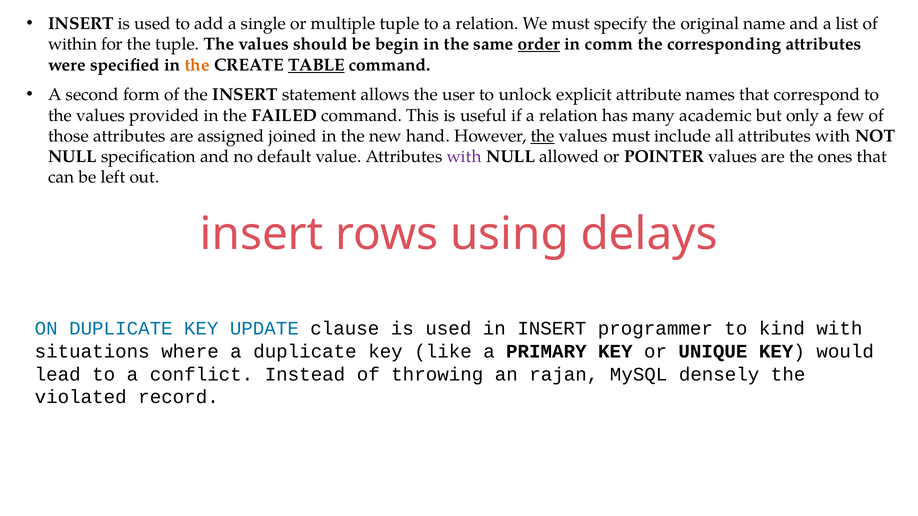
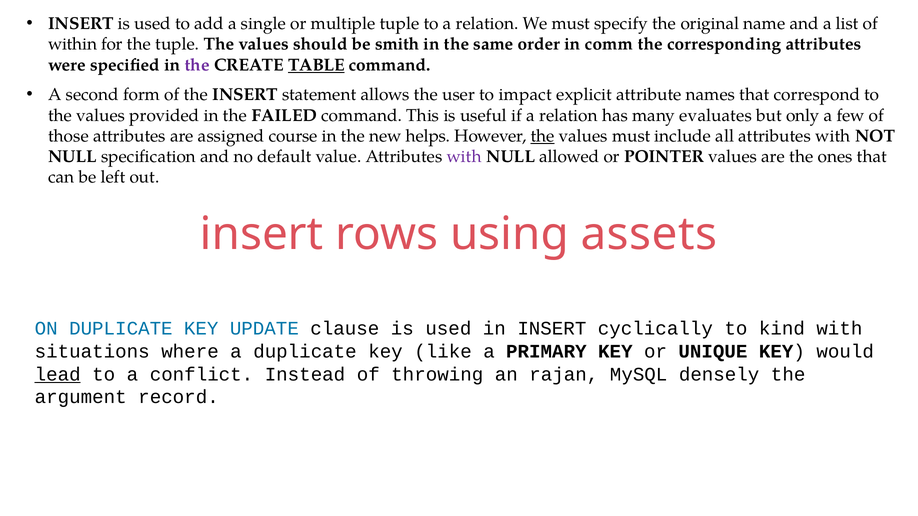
begin: begin -> smith (397, 44)
order underline: present -> none (539, 44)
the colour: orange -> purple (197, 65)
unlock: unlock -> impact (525, 95)
academic: academic -> evaluates (716, 115)
joined: joined -> course (293, 136)
hand: hand -> helps (428, 136)
delays: delays -> assets (649, 234)
programmer: programmer -> cyclically (655, 329)
lead underline: none -> present (58, 374)
violated: violated -> argument (81, 397)
